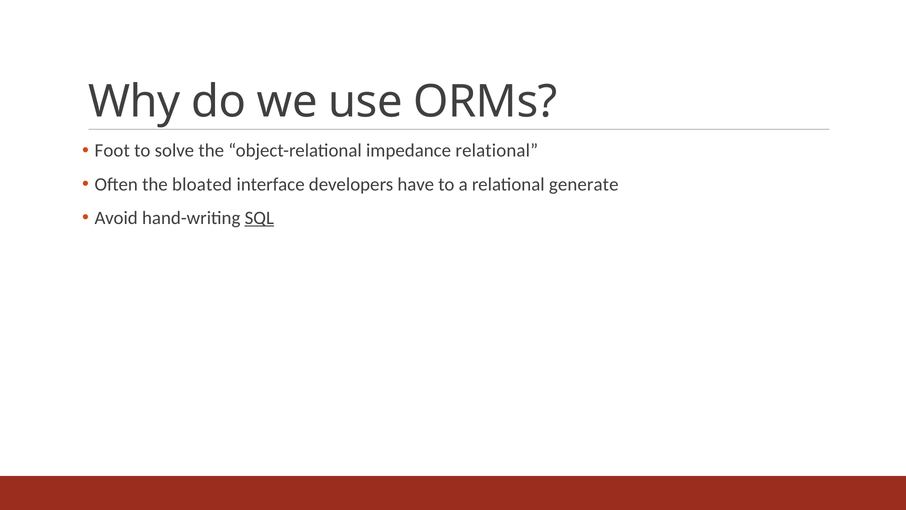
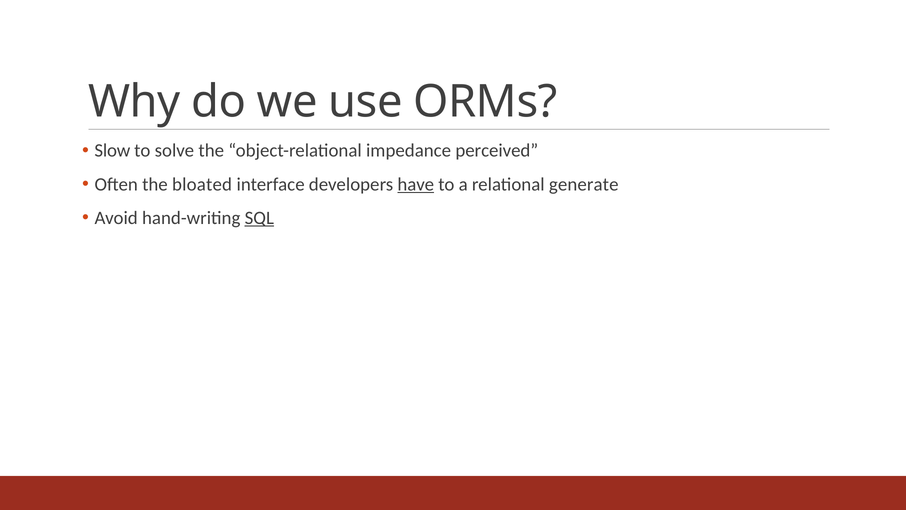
Foot: Foot -> Slow (112, 151)
impedance relational: relational -> perceived (497, 151)
have underline: none -> present (416, 184)
